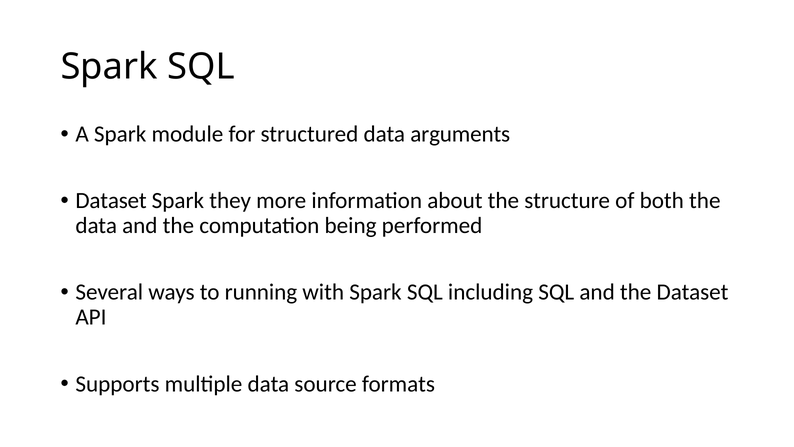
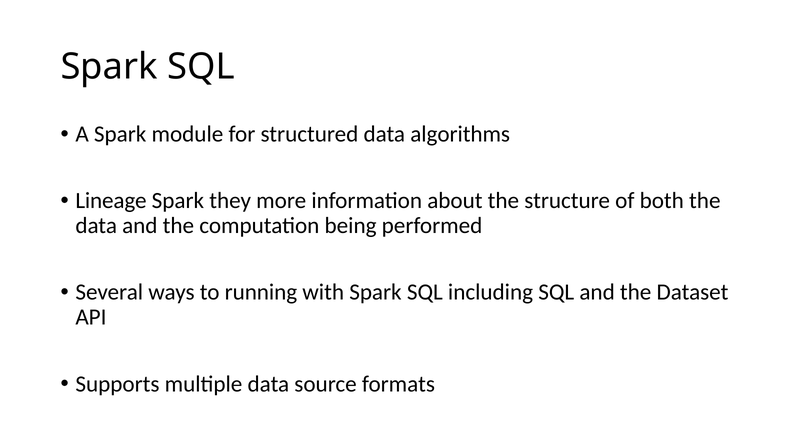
arguments: arguments -> algorithms (460, 134)
Dataset: Dataset -> Lineage (111, 201)
